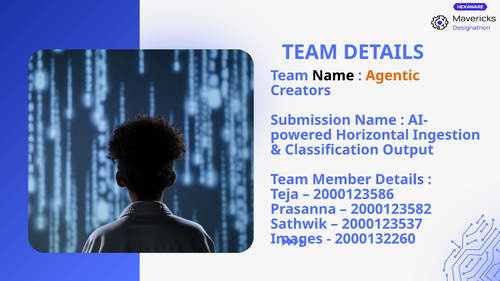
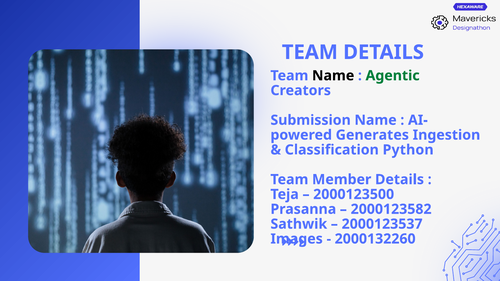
Agentic colour: orange -> green (393, 76)
Horizontal: Horizontal -> Generates (372, 135)
Output: Output -> Python (408, 150)
2000123586: 2000123586 -> 2000123500 (354, 195)
